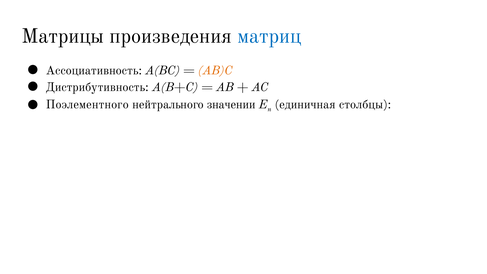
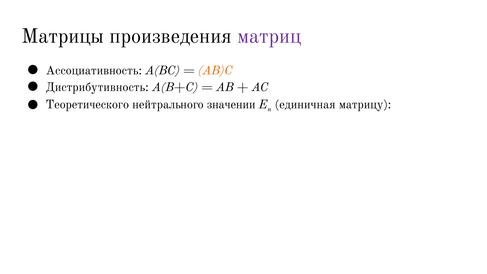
матриц colour: blue -> purple (269, 36)
Поэлементного: Поэлементного -> Теоретического (87, 104)
столбцы: столбцы -> матрицу (365, 104)
